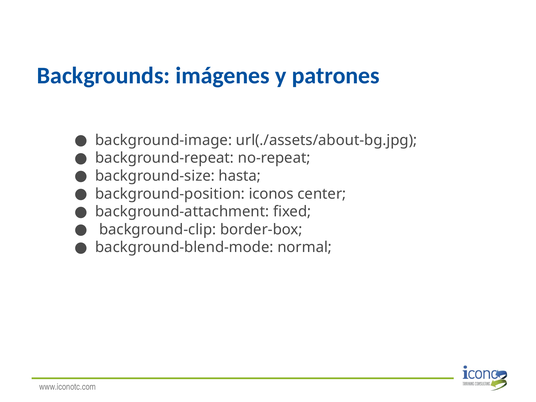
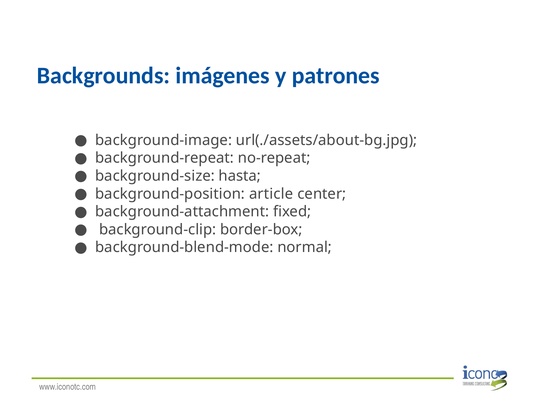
iconos: iconos -> article (271, 194)
